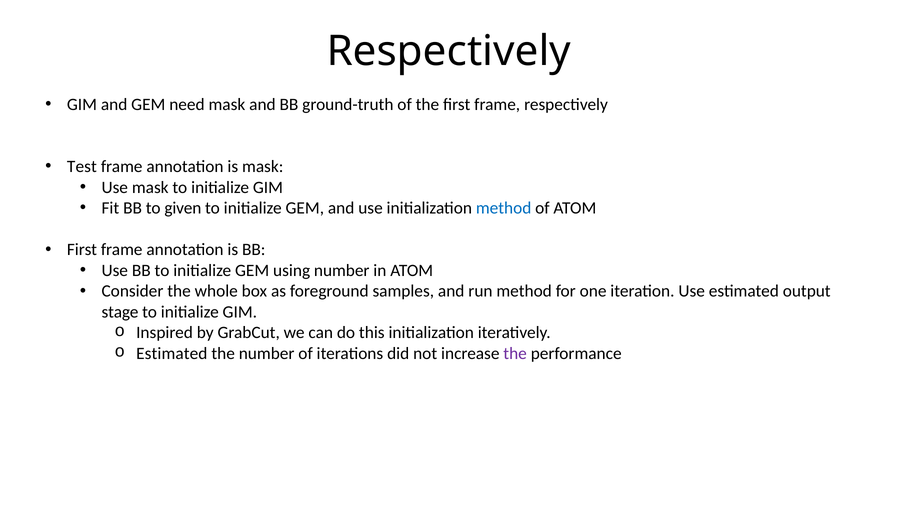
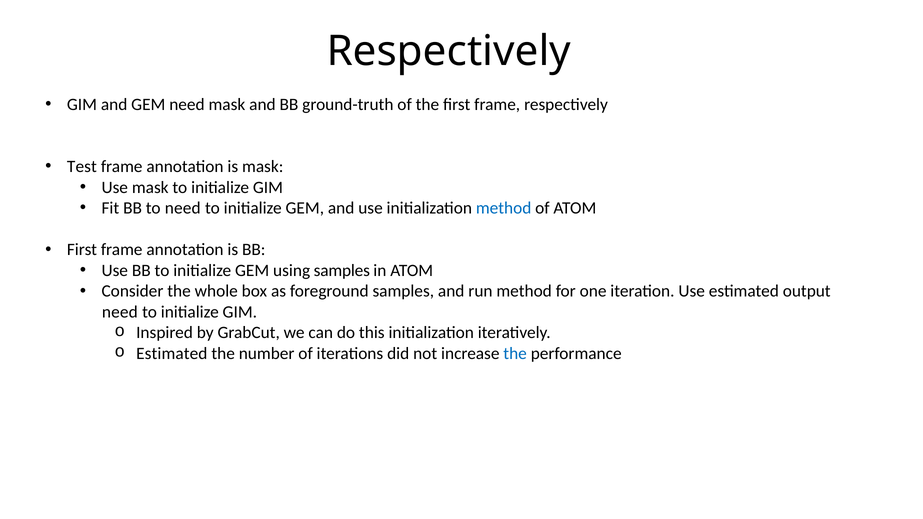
to given: given -> need (183, 208)
using number: number -> samples (342, 271)
stage: stage -> need (120, 312)
the colour: purple -> blue (515, 354)
